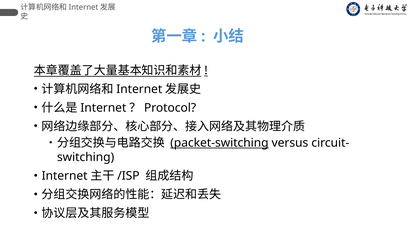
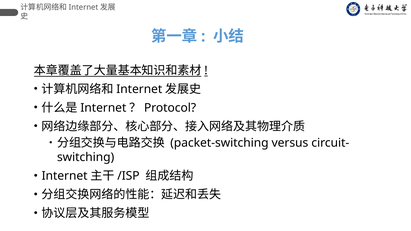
packet-switching underline: present -> none (219, 143)
